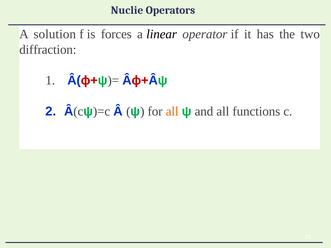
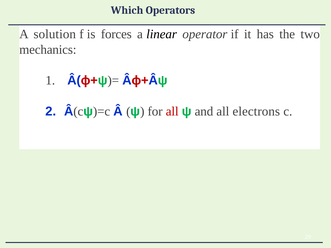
Nuclie: Nuclie -> Which (127, 10)
diffraction: diffraction -> mechanics (48, 50)
all colour: orange -> red (172, 111)
functions: functions -> electrons (256, 111)
